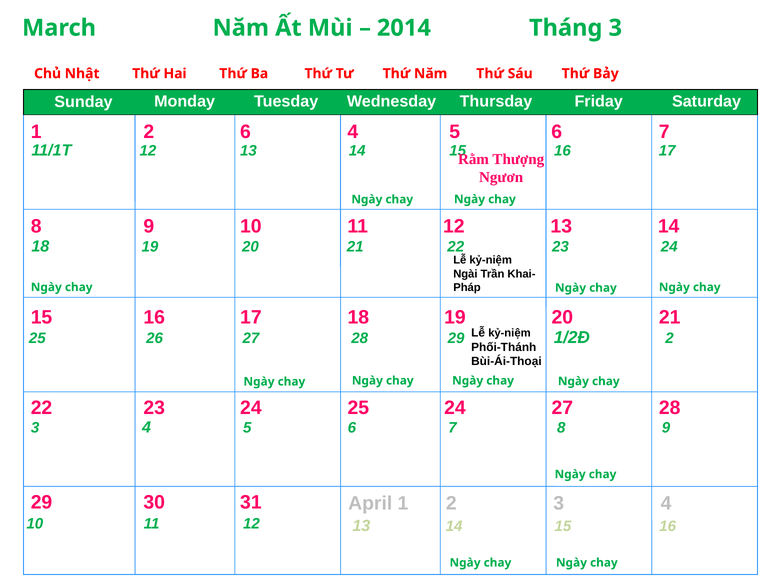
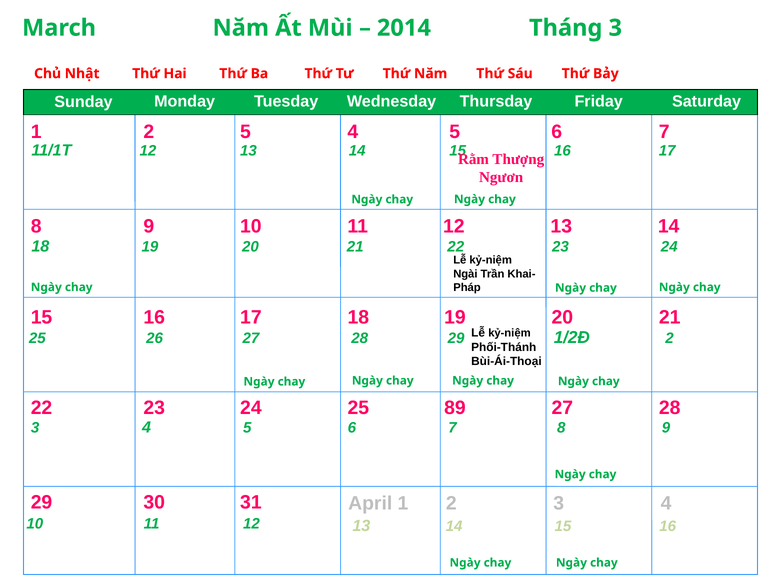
2 6: 6 -> 5 (245, 132)
25 24: 24 -> 89 (455, 408)
